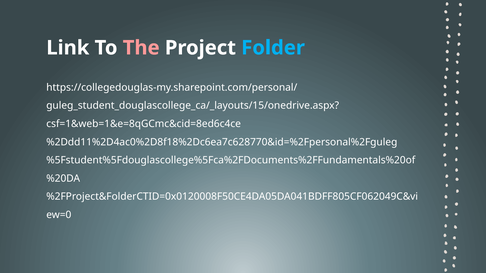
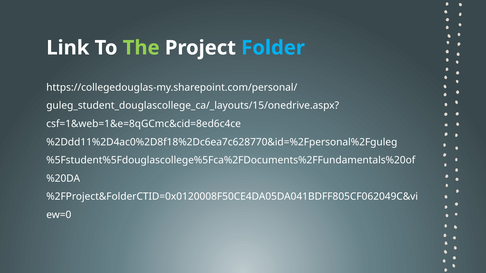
The colour: pink -> light green (141, 48)
